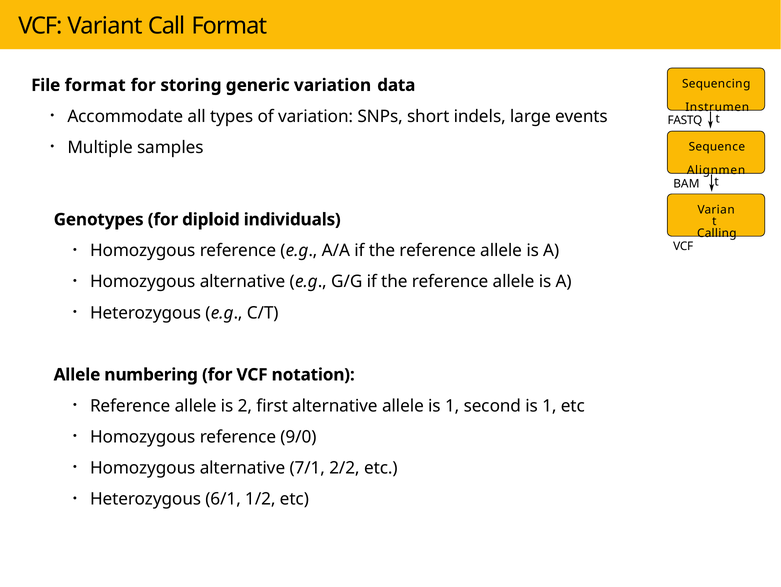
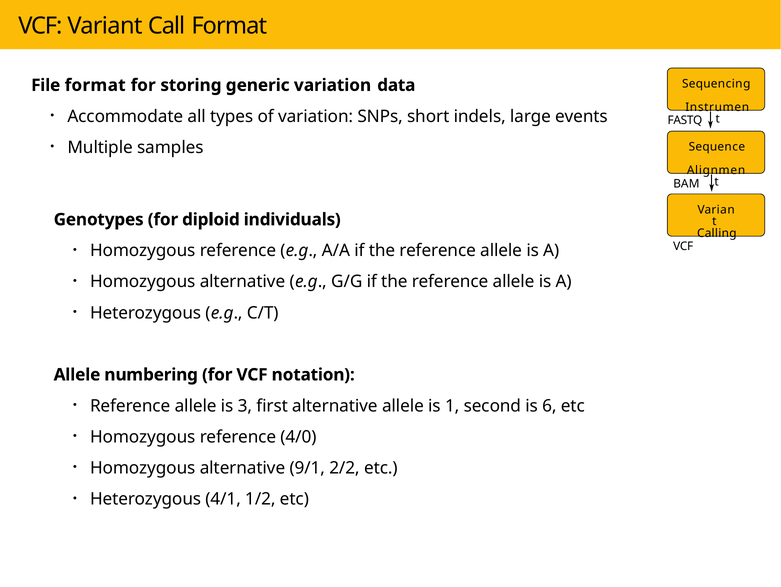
2: 2 -> 3 (245, 405)
second is 1: 1 -> 6 (549, 405)
9/0: 9/0 -> 4/0 (298, 436)
7/1: 7/1 -> 9/1 (307, 467)
6/1: 6/1 -> 4/1 (223, 498)
